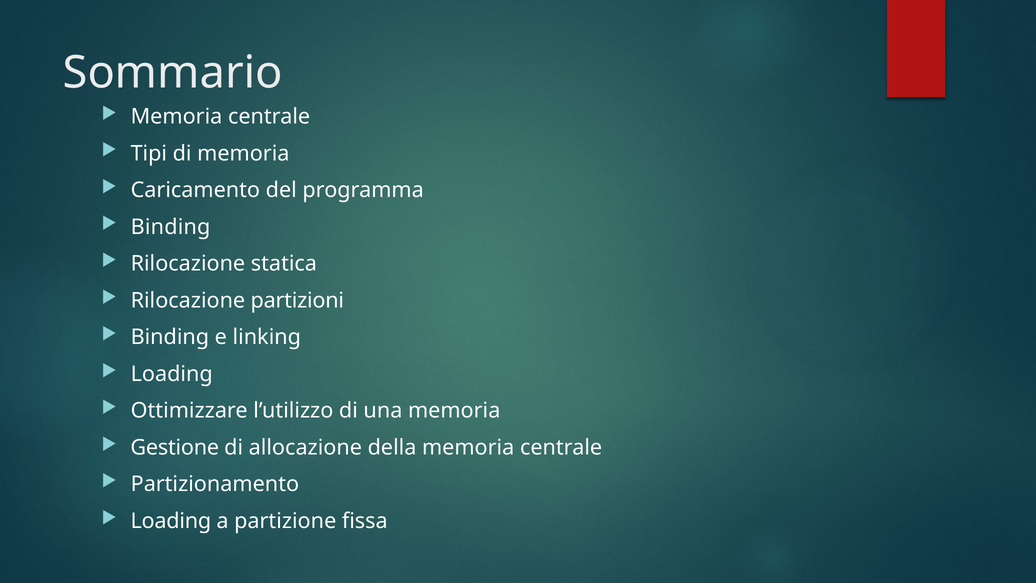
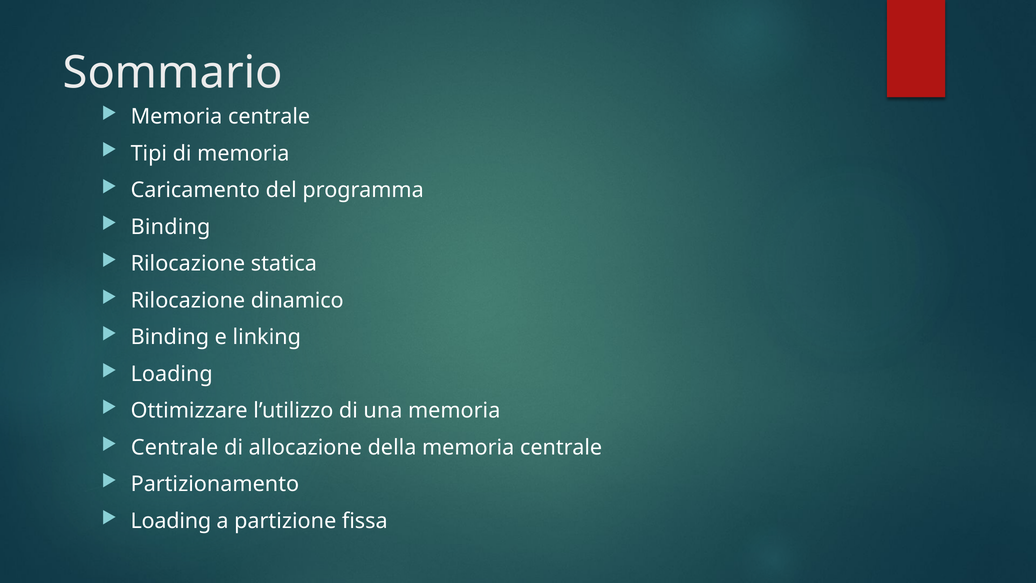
partizioni: partizioni -> dinamico (297, 300)
Gestione: Gestione -> Centrale (175, 447)
